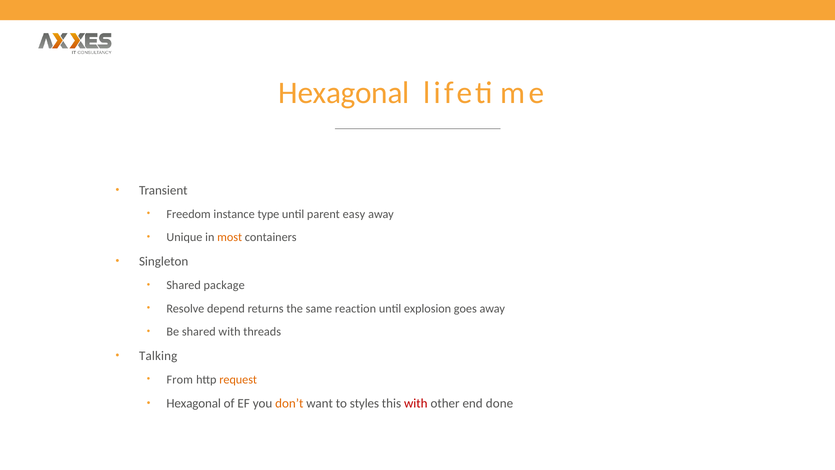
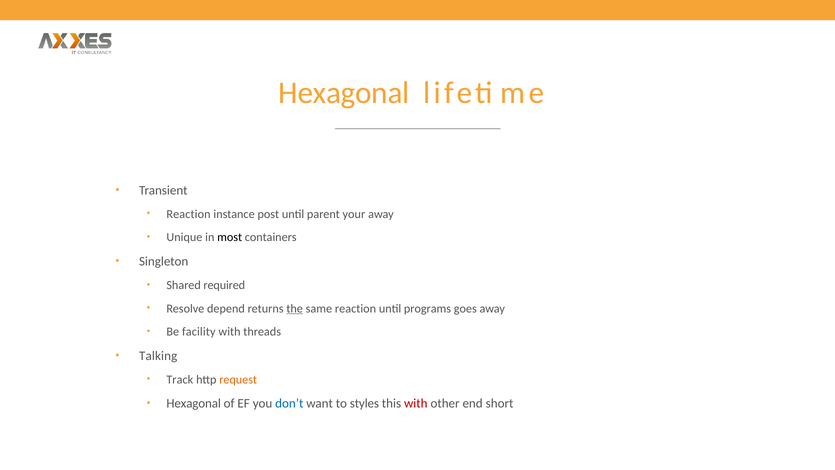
Freedom: Freedom -> Reaction (189, 214)
type: type -> post (268, 214)
easy: easy -> your (354, 214)
most colour: orange -> black (230, 237)
package: package -> required (224, 285)
the underline: none -> present (295, 308)
explosion: explosion -> programs (428, 308)
Be shared: shared -> facility (199, 332)
From: From -> Track (180, 379)
don’t colour: orange -> blue (289, 403)
done: done -> short (500, 403)
